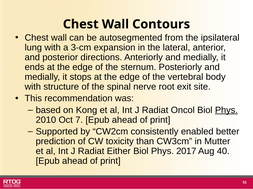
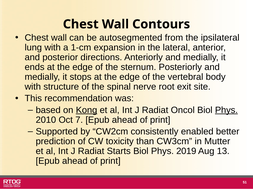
3-cm: 3-cm -> 1-cm (81, 48)
Kong underline: none -> present (87, 110)
Either: Either -> Starts (119, 152)
2017: 2017 -> 2019 (186, 152)
40: 40 -> 13 (223, 152)
